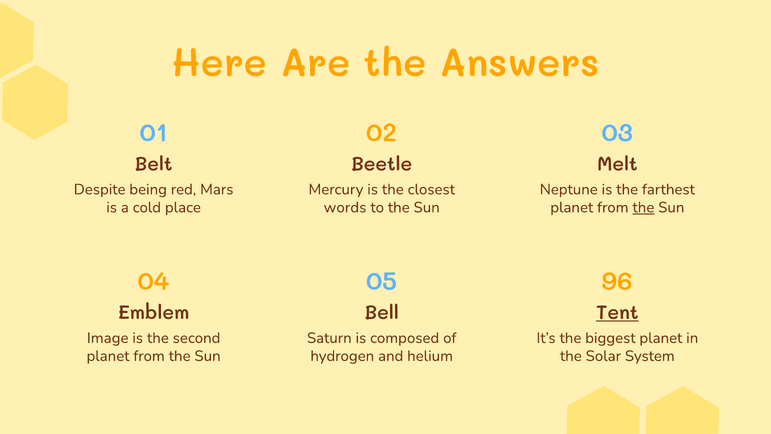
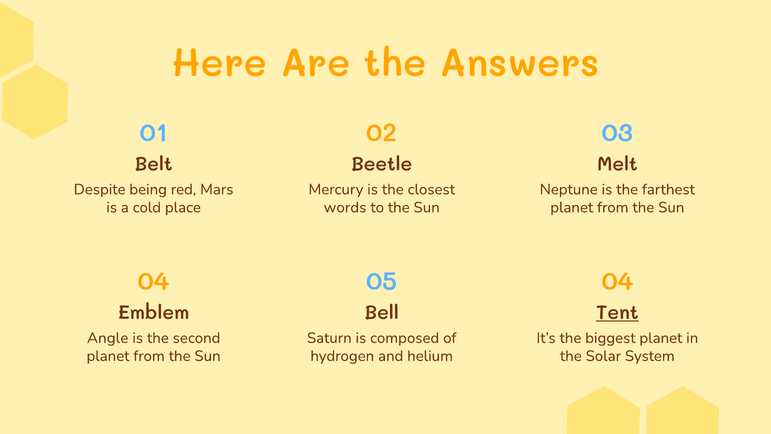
the underline: present -> none (643, 207)
05 96: 96 -> 04 (617, 282)
Image: Image -> Angle (108, 338)
